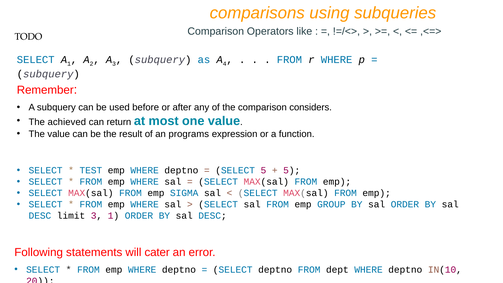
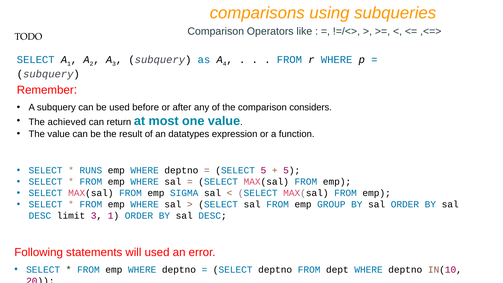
programs: programs -> datatypes (189, 134)
TEST: TEST -> RUNS (91, 170)
will cater: cater -> used (157, 252)
